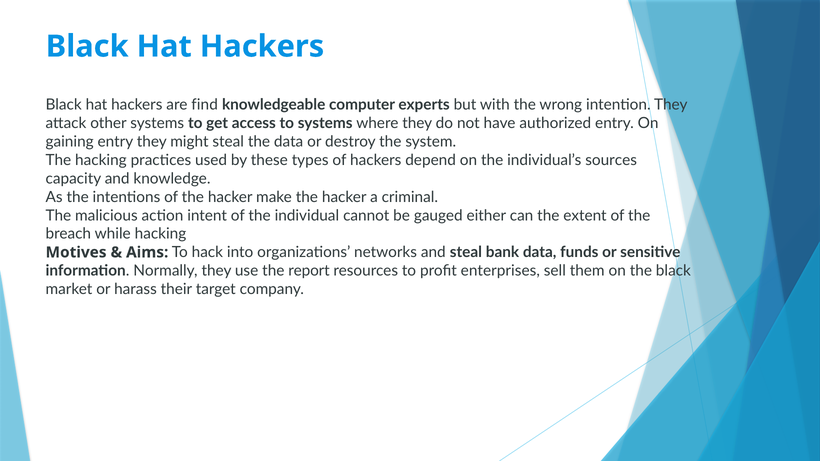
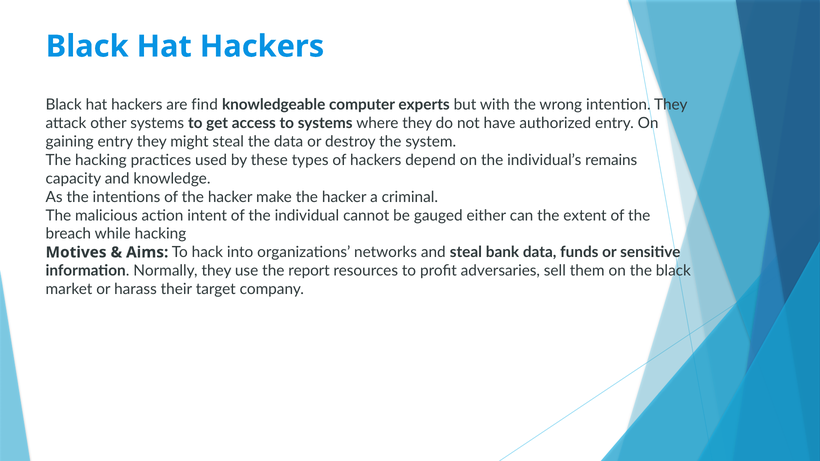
sources: sources -> remains (611, 160)
enterprises: enterprises -> adversaries (500, 271)
